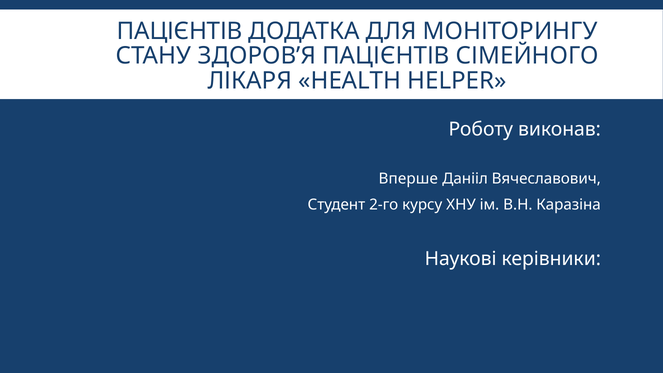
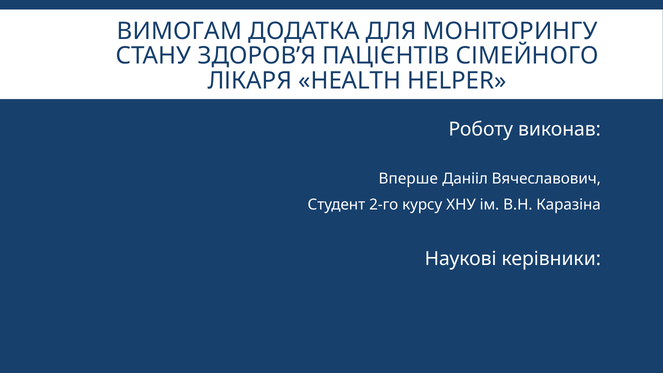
ПАЦІЄНТІВ: ПАЦІЄНТІВ -> ВИМОГАМ (179, 31)
